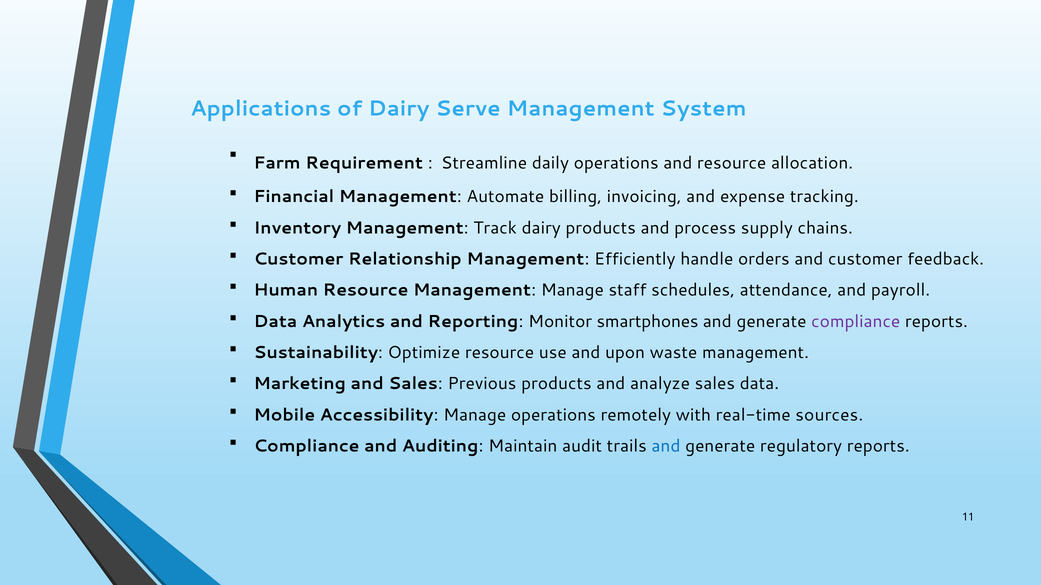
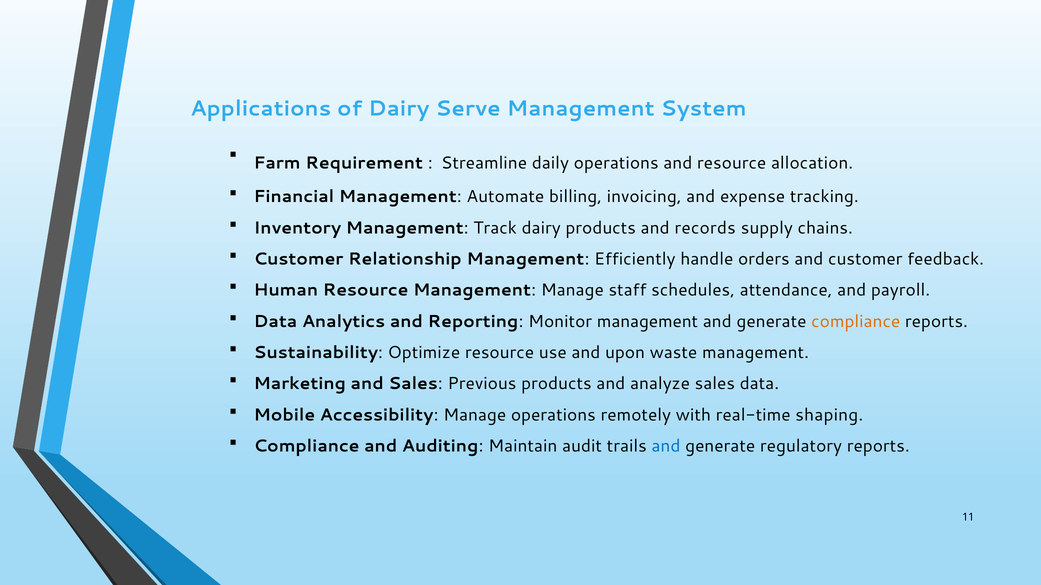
process: process -> records (705, 228)
Monitor smartphones: smartphones -> management (648, 322)
compliance colour: purple -> orange (856, 322)
sources: sources -> shaping (829, 415)
